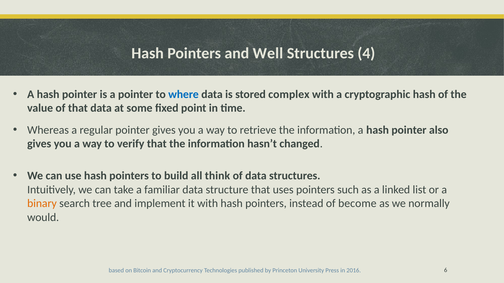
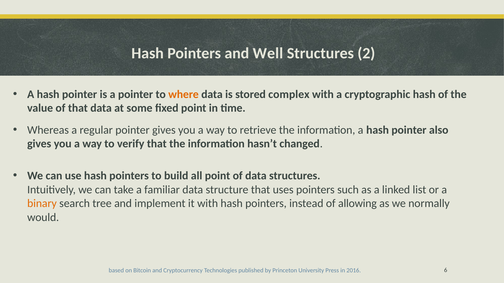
4: 4 -> 2 (366, 53)
where colour: blue -> orange (184, 95)
all think: think -> point (218, 176)
become: become -> allowing (357, 204)
